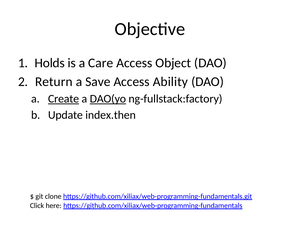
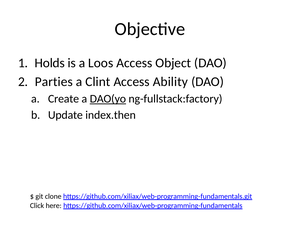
Care: Care -> Loos (101, 63)
Return: Return -> Parties (54, 82)
Save: Save -> Clint (98, 82)
Create underline: present -> none (64, 99)
